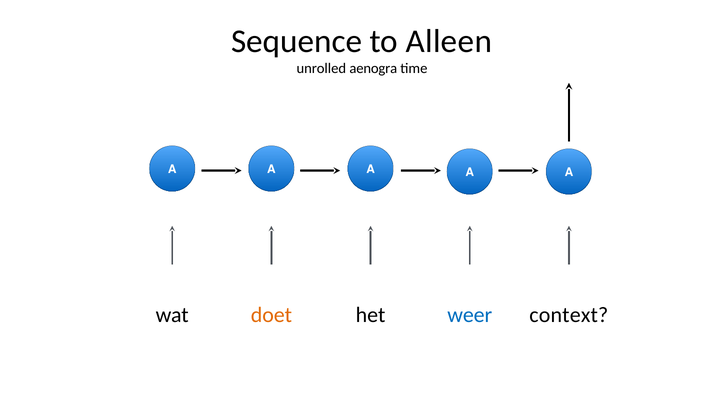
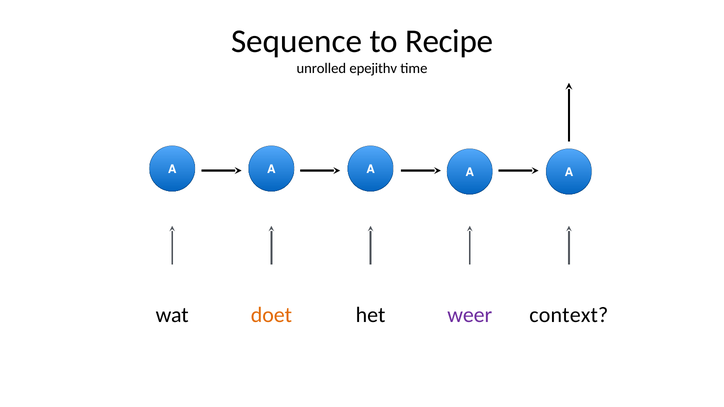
Alleen: Alleen -> Recipe (449, 41)
aenogra: aenogra -> epejithv (373, 69)
weer colour: blue -> purple (470, 315)
